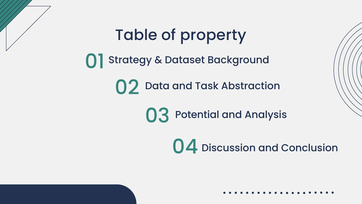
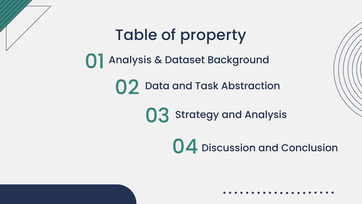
Strategy: Strategy -> Analysis (130, 60)
Potential: Potential -> Strategy (197, 115)
